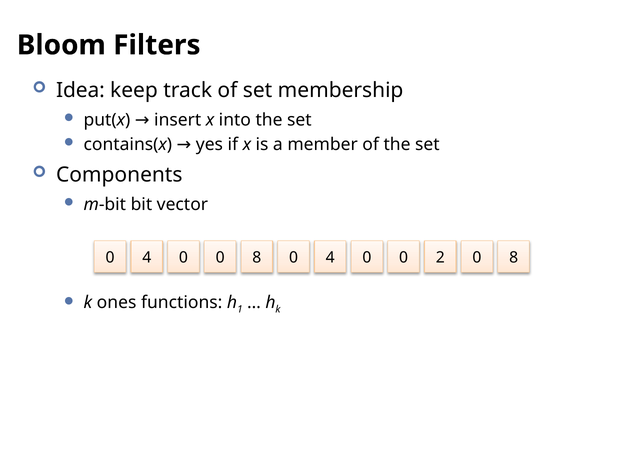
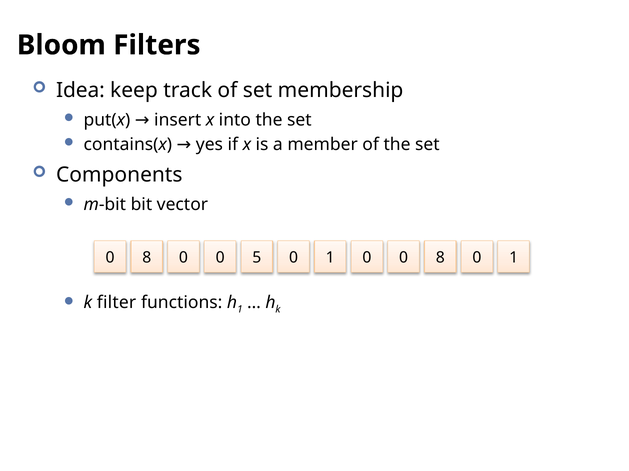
4: 4 -> 8 (147, 258)
0 0 8: 8 -> 5 (257, 258)
4: 4 -> 1 (330, 258)
0 0 2: 2 -> 8 (440, 258)
8: 8 -> 1 (514, 258)
ones: ones -> filter (117, 303)
